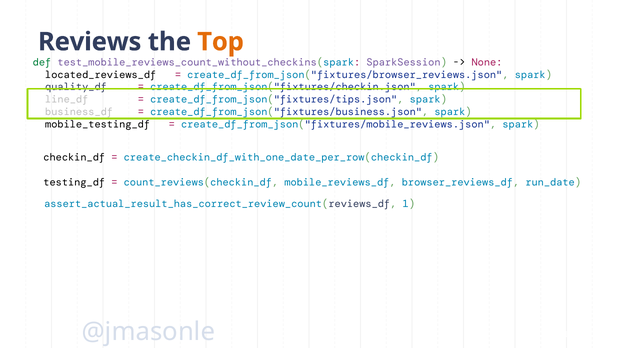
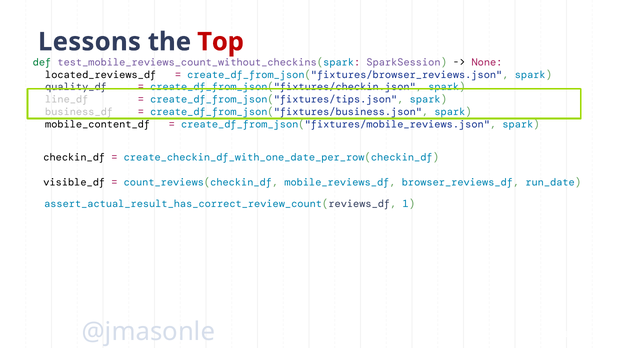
Reviews: Reviews -> Lessons (89, 42)
Top colour: orange -> red (221, 42)
mobile_testing_df: mobile_testing_df -> mobile_content_df (98, 124)
testing_df: testing_df -> visible_df (74, 182)
